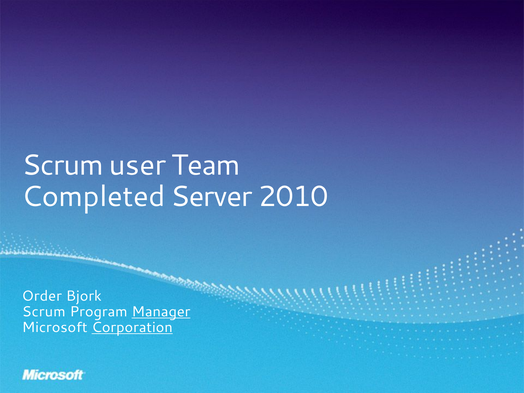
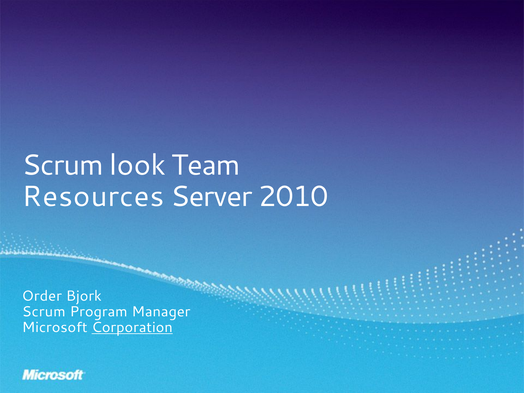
user: user -> look (138, 165)
Completed: Completed -> Resources (93, 197)
Manager underline: present -> none (161, 312)
